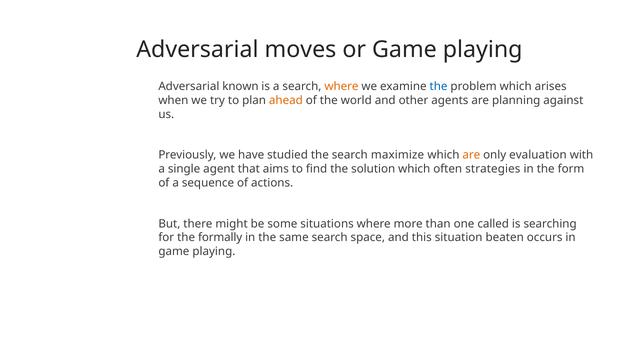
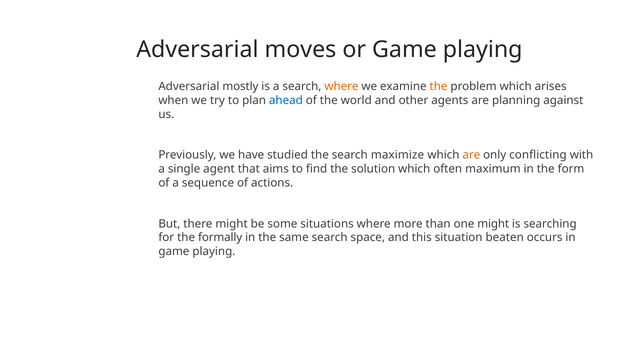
known: known -> mostly (240, 87)
the colour: blue -> orange (439, 87)
ahead colour: orange -> blue (286, 101)
evaluation: evaluation -> conflicting (538, 155)
strategies: strategies -> maximum (493, 169)
one called: called -> might (493, 224)
